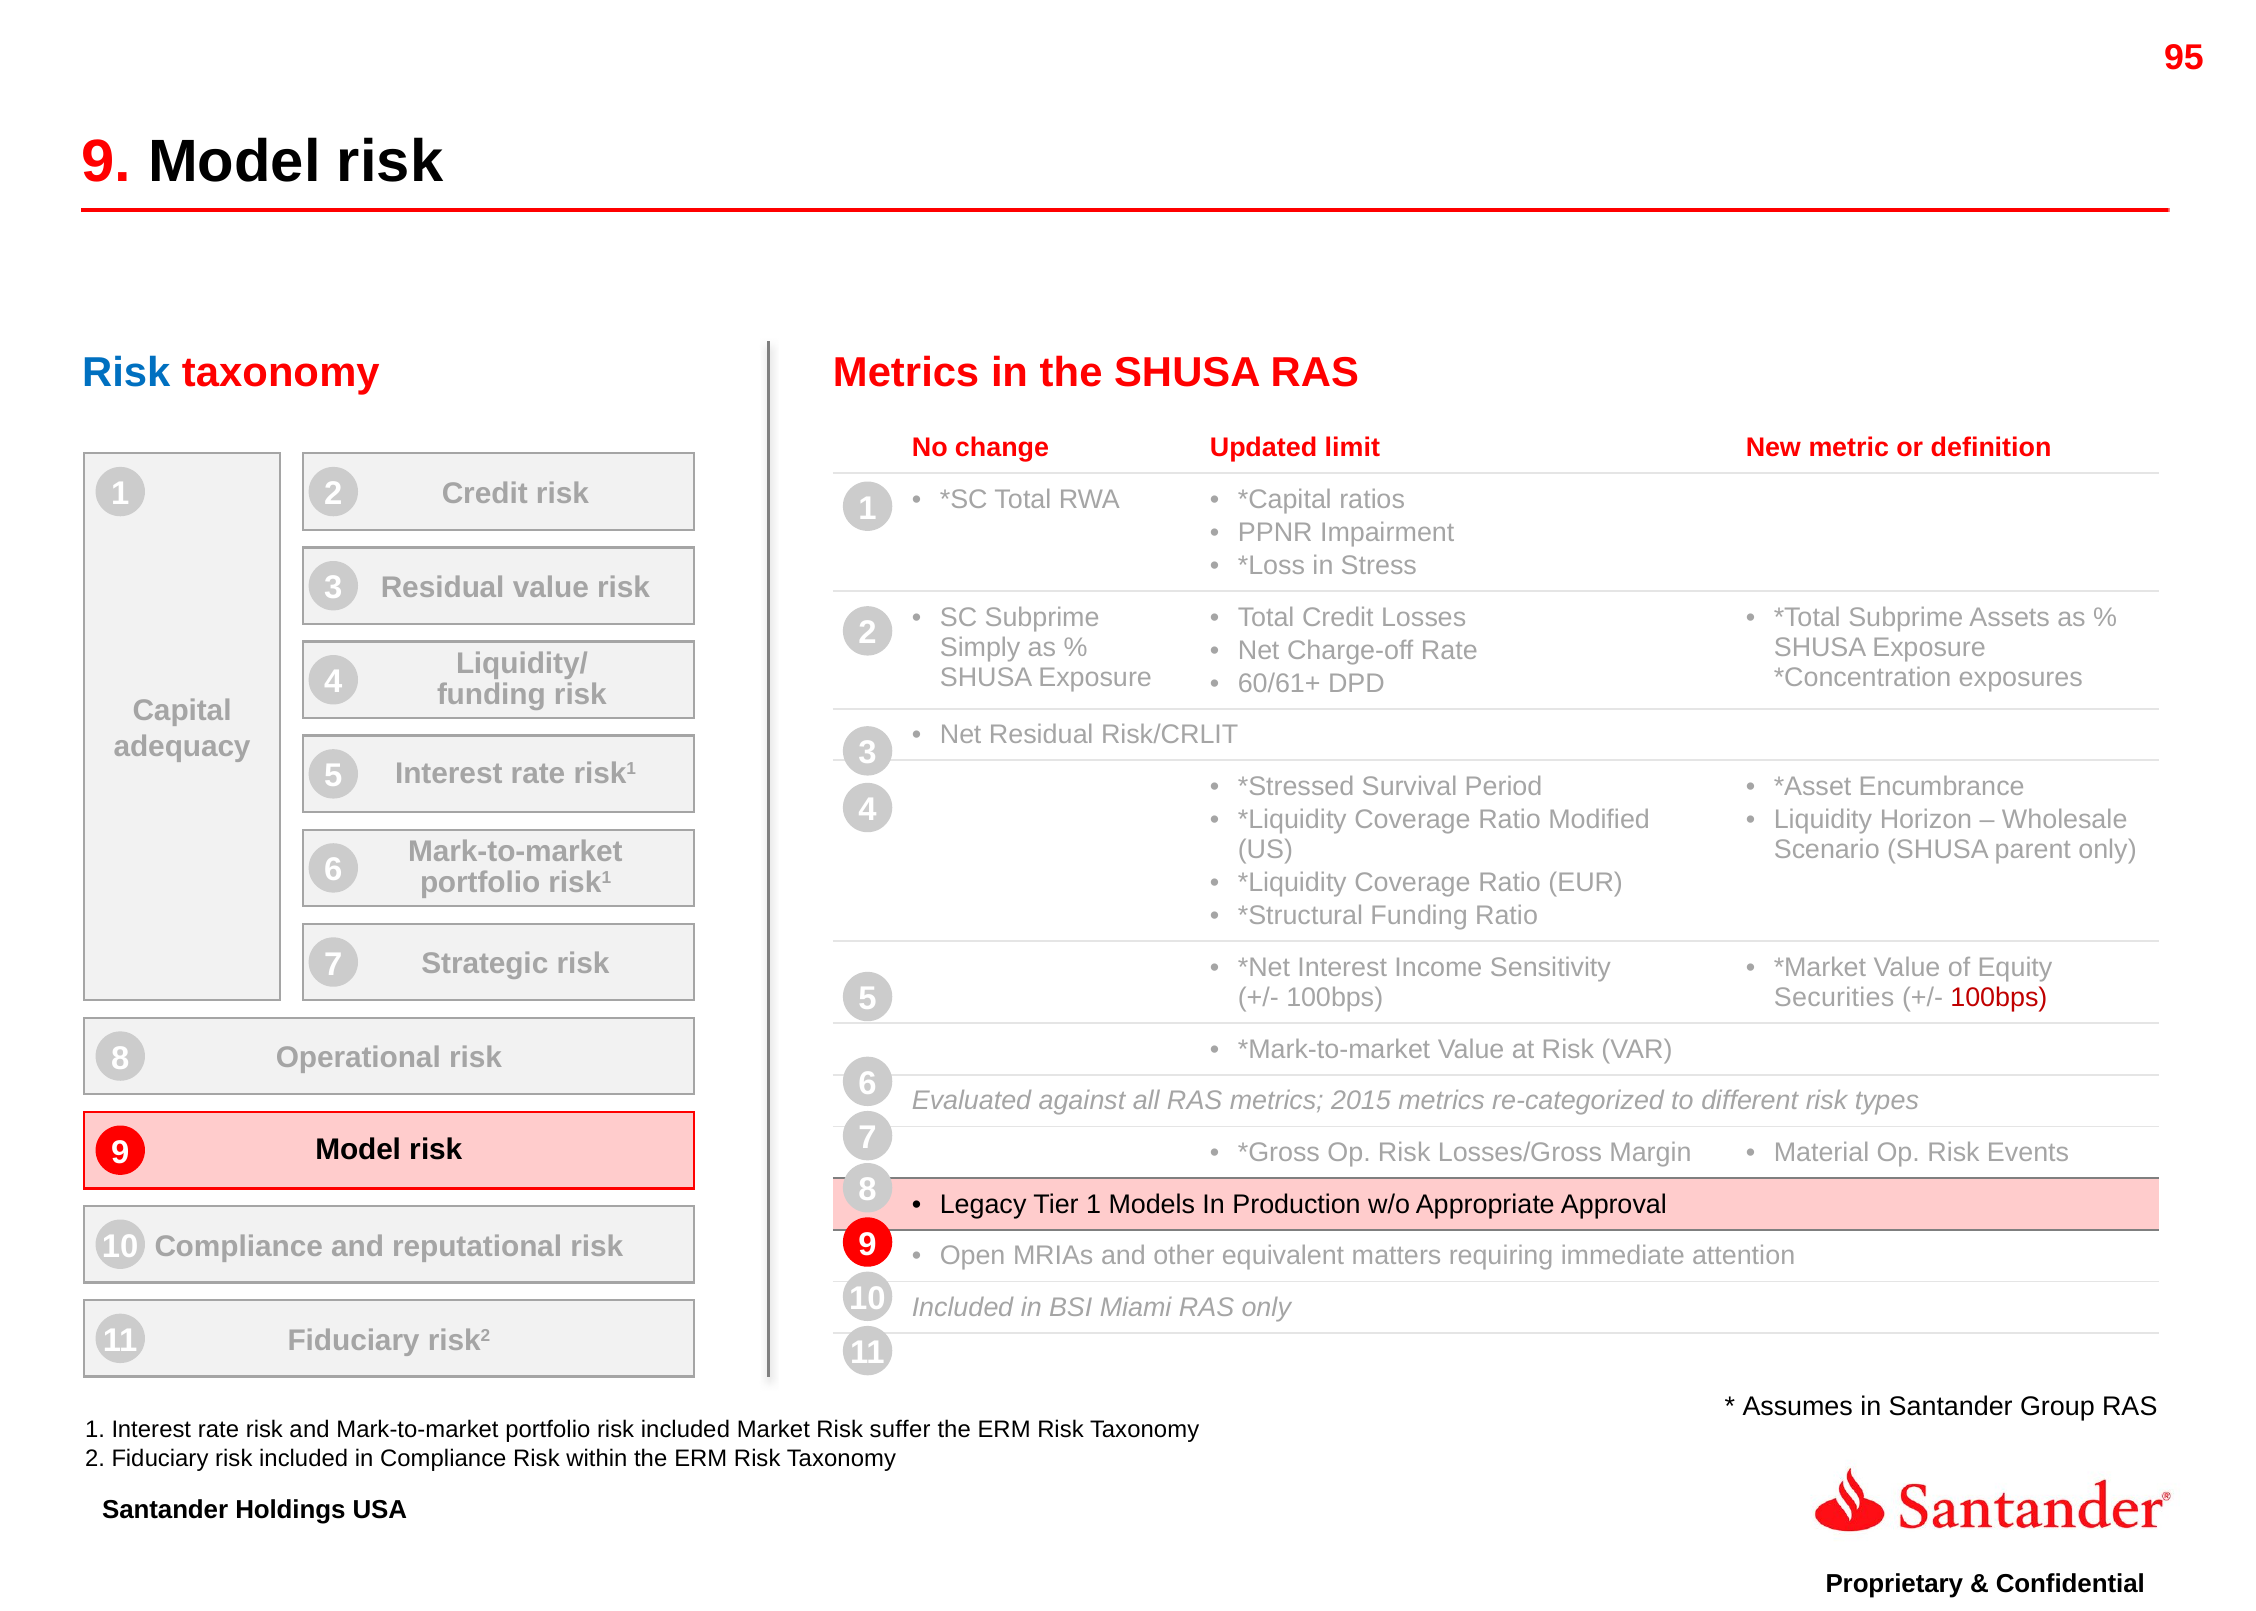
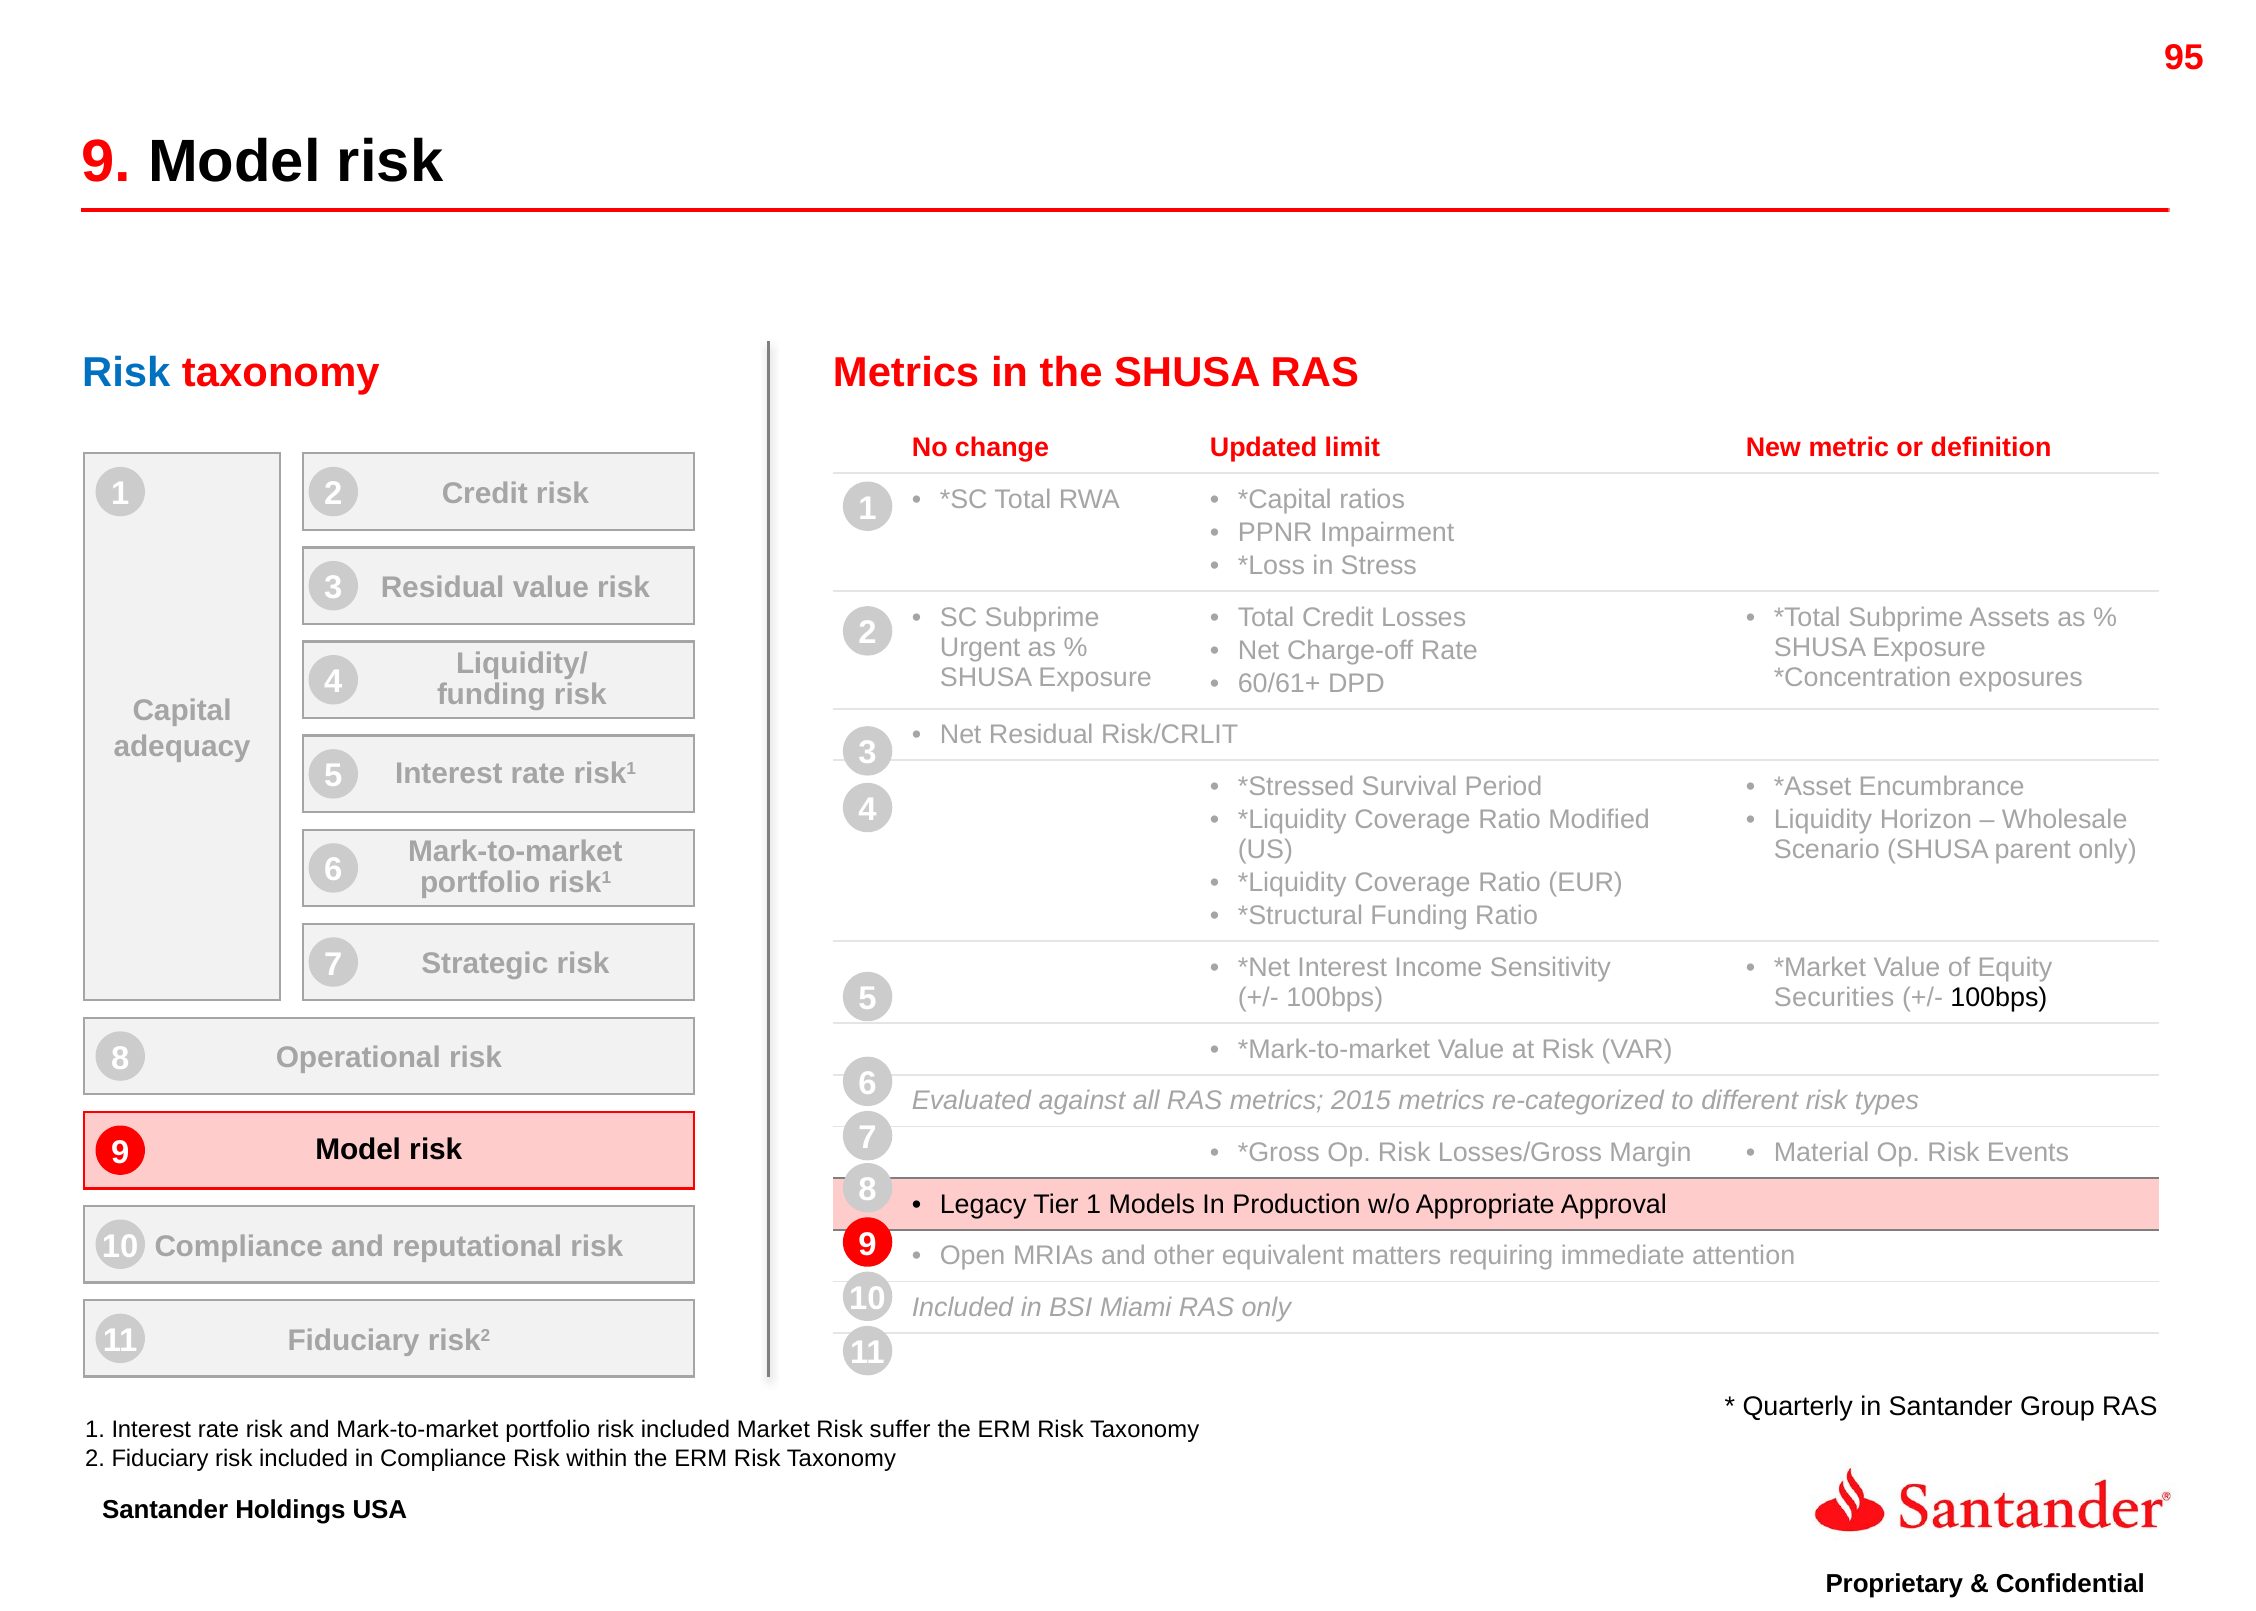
Simply: Simply -> Urgent (980, 647)
100bps colour: red -> black (1999, 998)
Assumes: Assumes -> Quarterly (1798, 1407)
